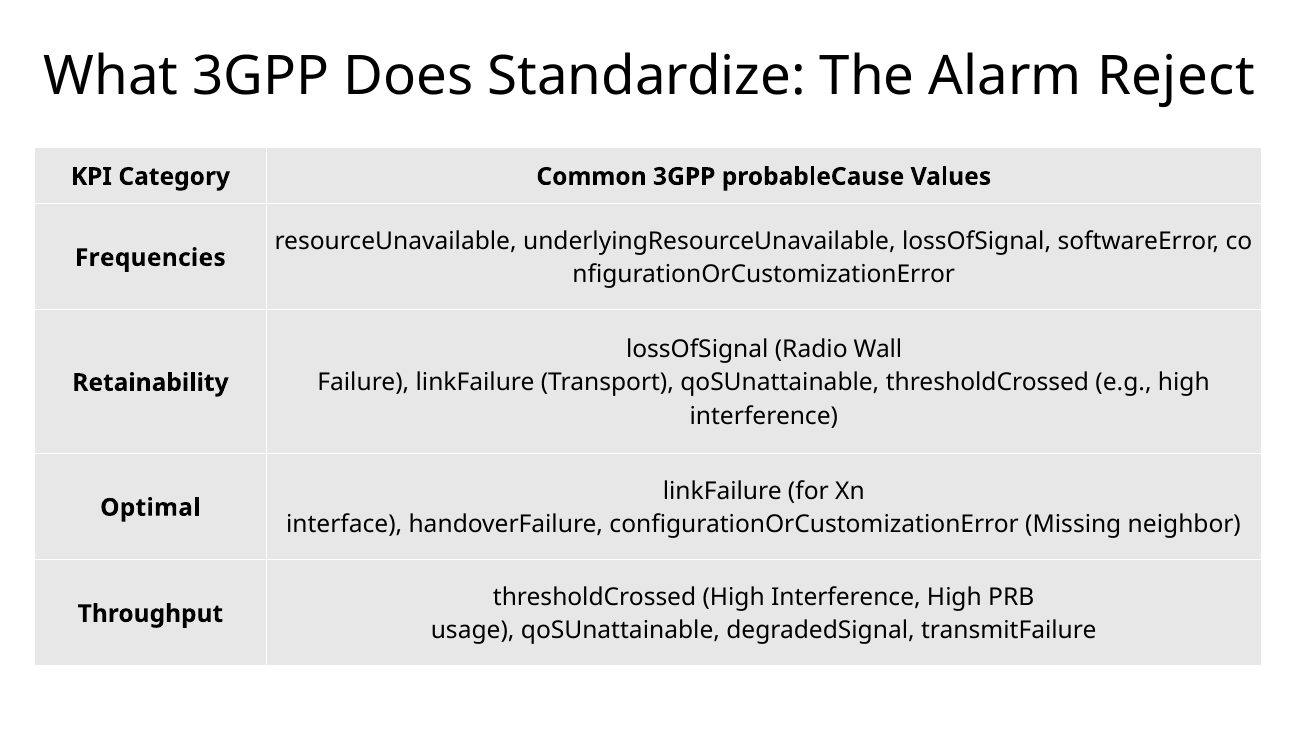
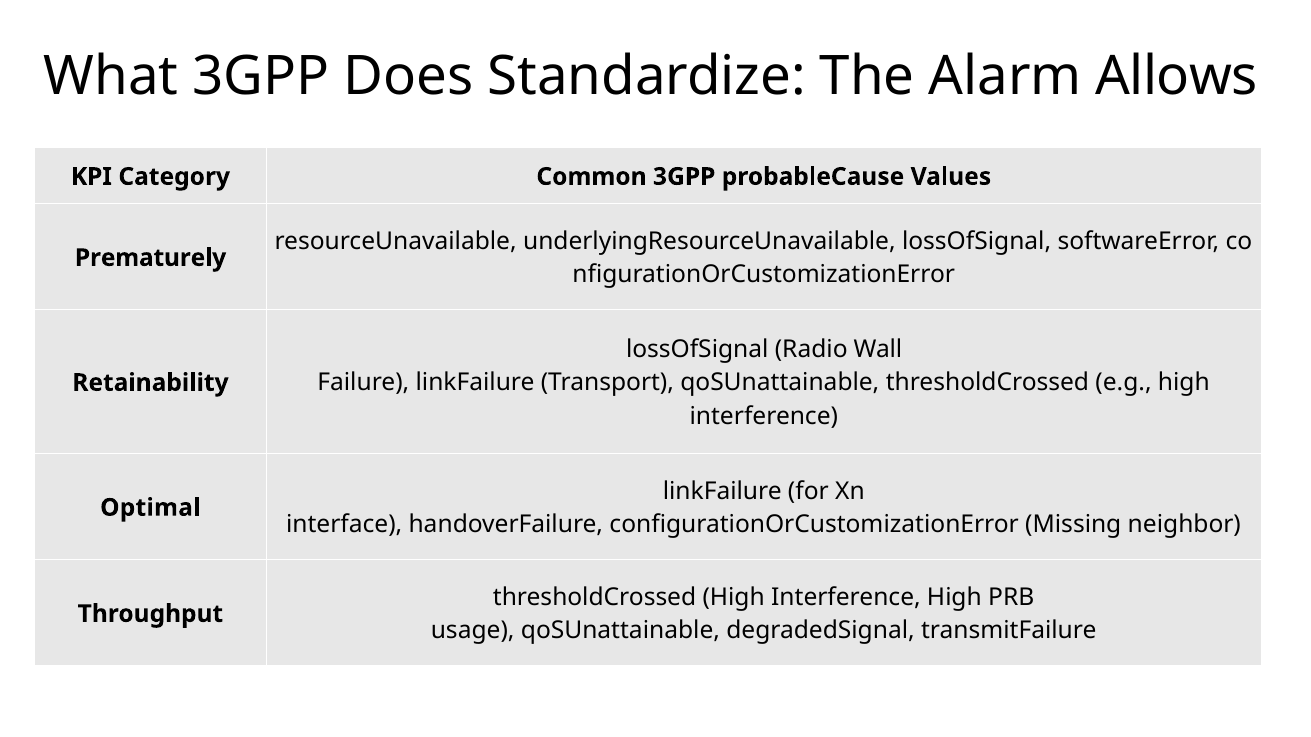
Reject: Reject -> Allows (1177, 77)
Frequencies: Frequencies -> Prematurely (151, 258)
